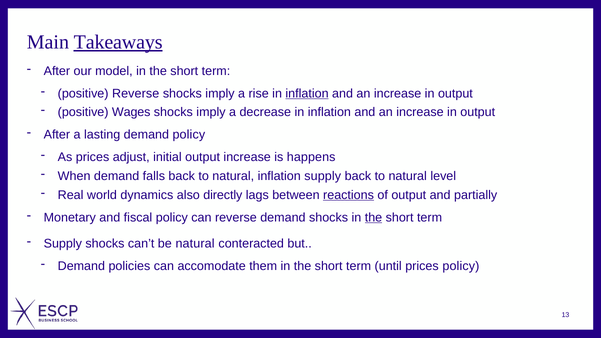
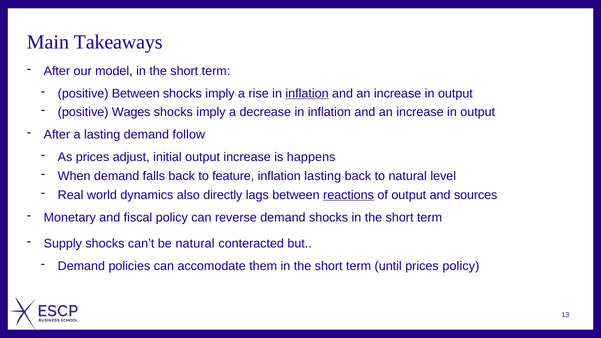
Takeaways underline: present -> none (118, 42)
positive Reverse: Reverse -> Between (136, 93)
demand policy: policy -> follow (189, 135)
falls back to natural: natural -> feature (233, 176)
inflation supply: supply -> lasting (323, 176)
partially: partially -> sources (476, 195)
the underline: present -> none (373, 217)
